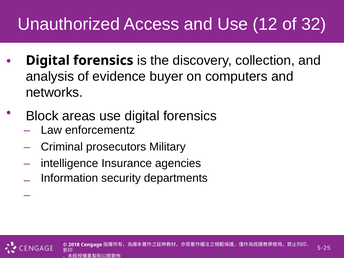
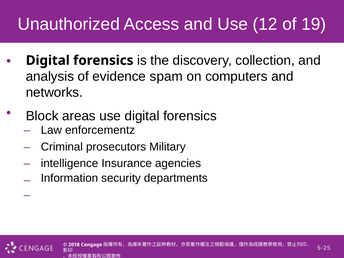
32: 32 -> 19 (314, 24)
buyer: buyer -> spam (166, 76)
